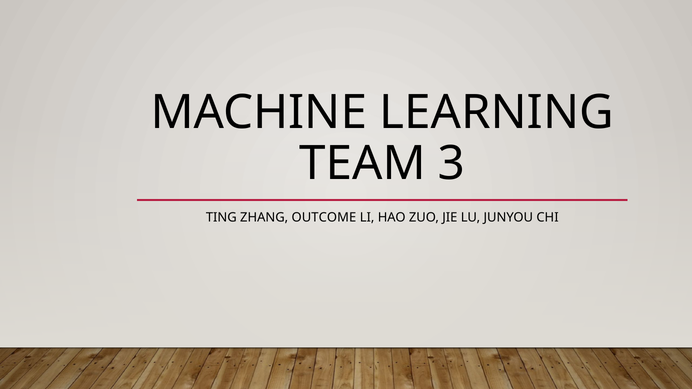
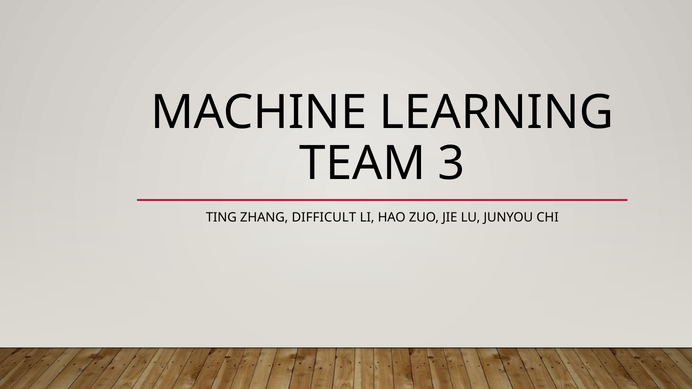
OUTCOME: OUTCOME -> DIFFICULT (324, 217)
